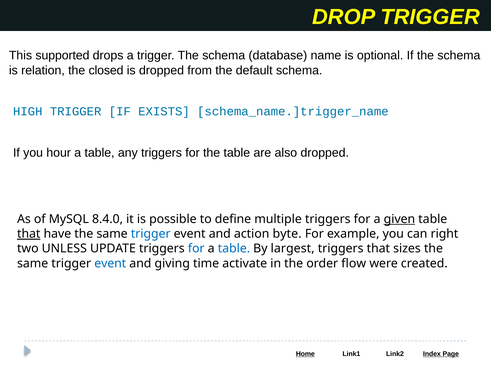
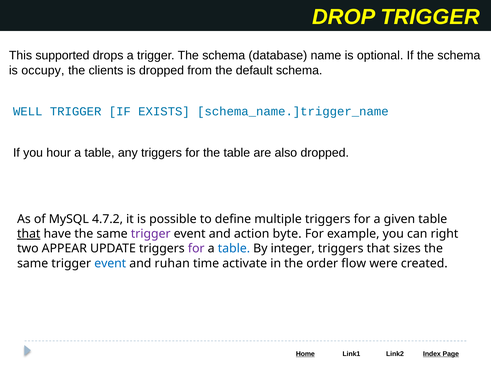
relation: relation -> occupy (43, 70)
closed: closed -> clients (106, 70)
HIGH: HIGH -> WELL (28, 112)
8.4.0: 8.4.0 -> 4.7.2 (108, 219)
given underline: present -> none (399, 219)
trigger colour: blue -> purple (151, 234)
UNLESS: UNLESS -> APPEAR (64, 249)
for colour: blue -> purple (196, 249)
largest: largest -> integer (293, 249)
giving: giving -> ruhan (172, 263)
